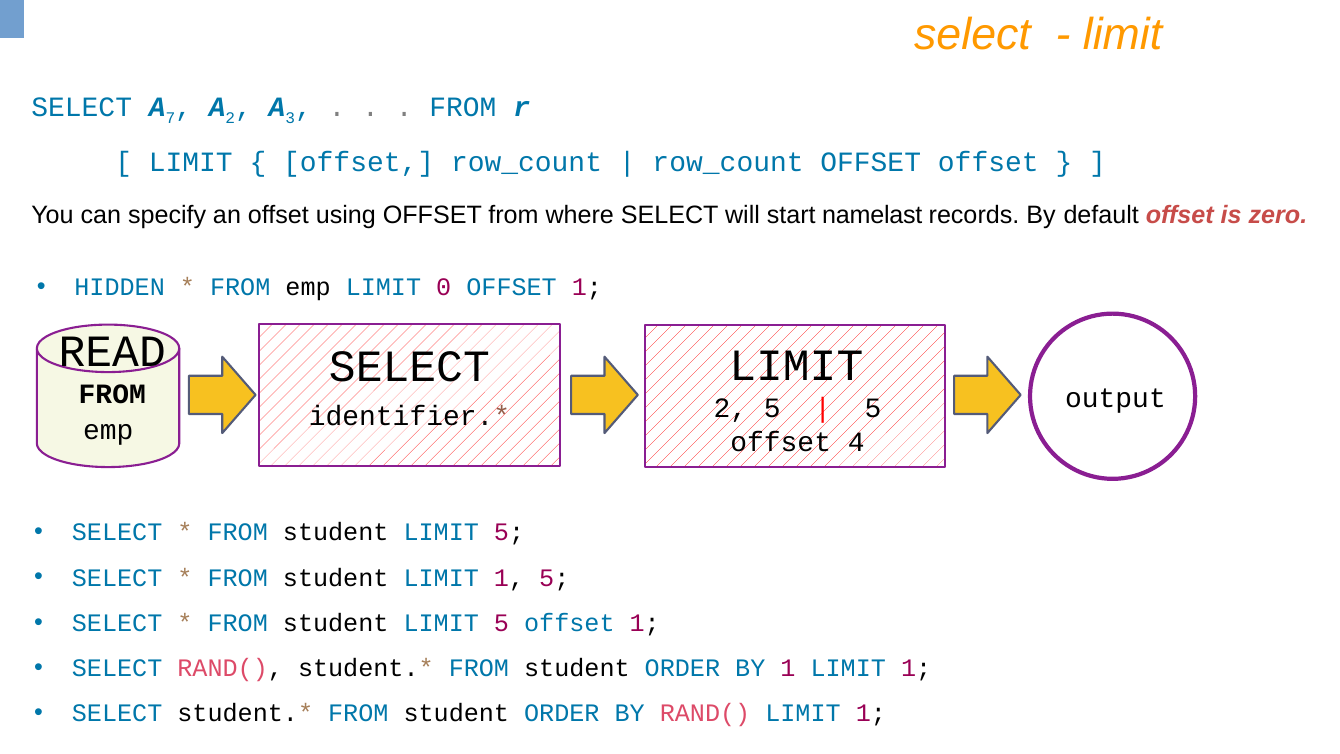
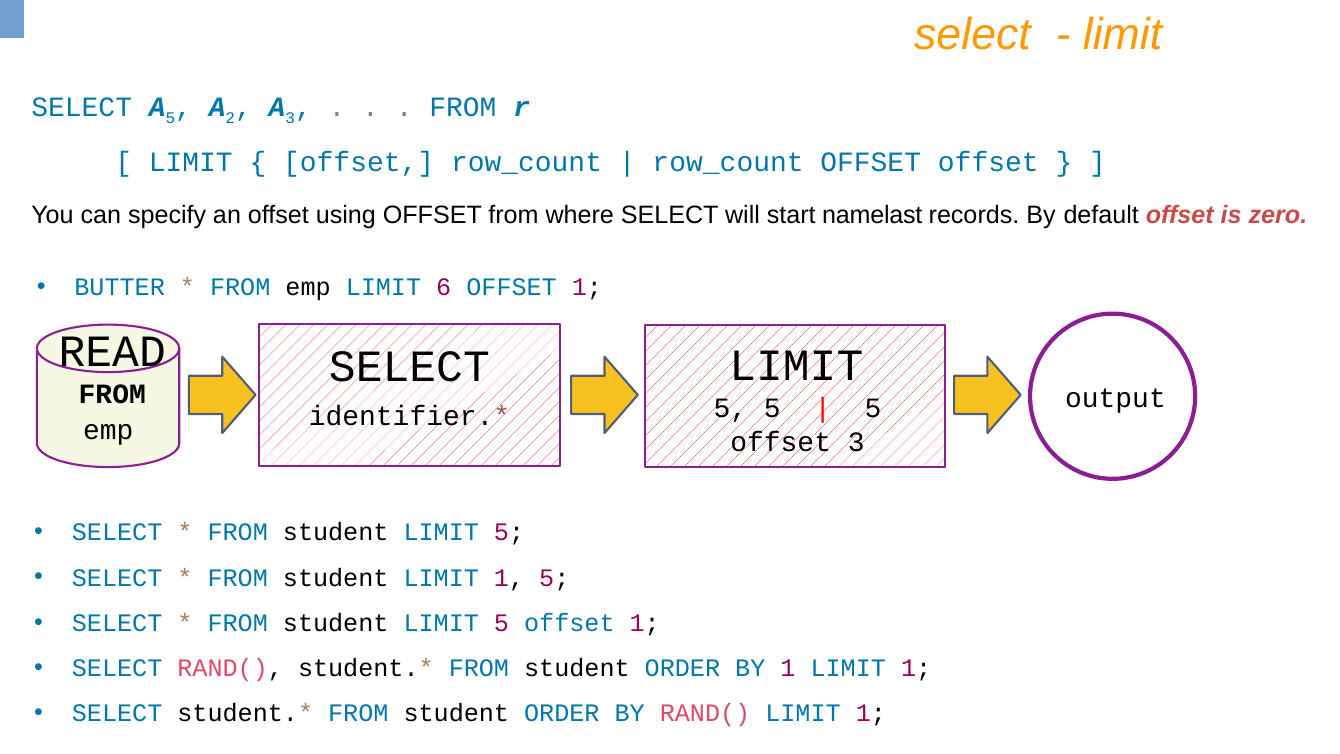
7: 7 -> 5 (170, 118)
HIDDEN: HIDDEN -> BUTTER (120, 287)
0: 0 -> 6 (444, 287)
2: 2 -> 5 (730, 409)
offset 4: 4 -> 3 (856, 442)
